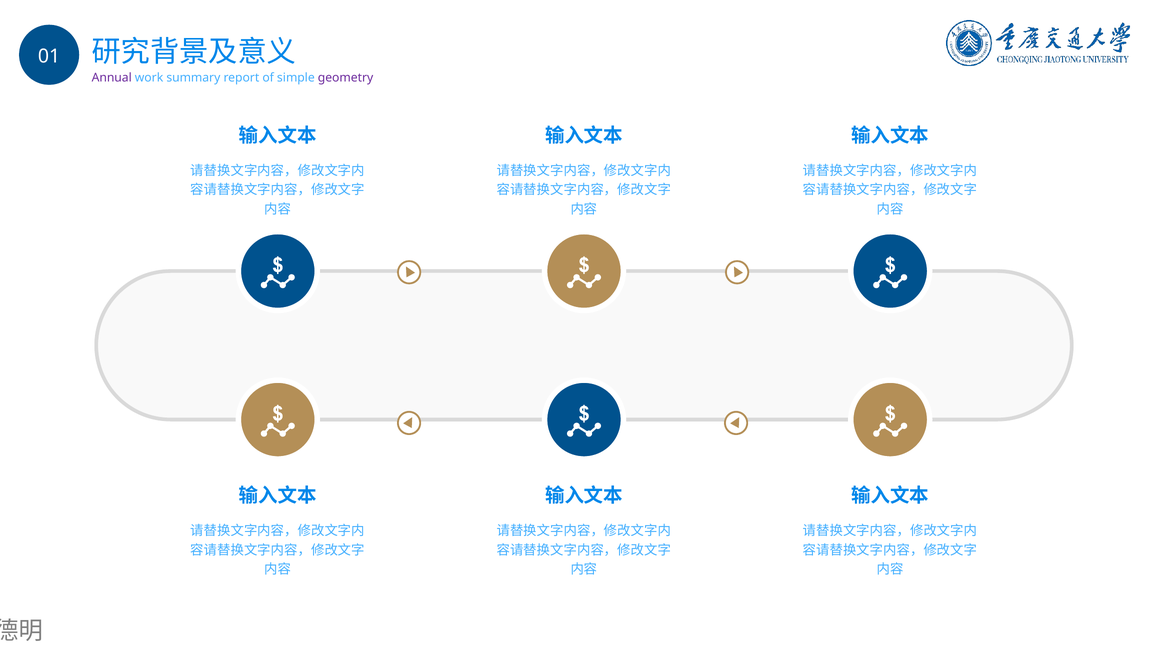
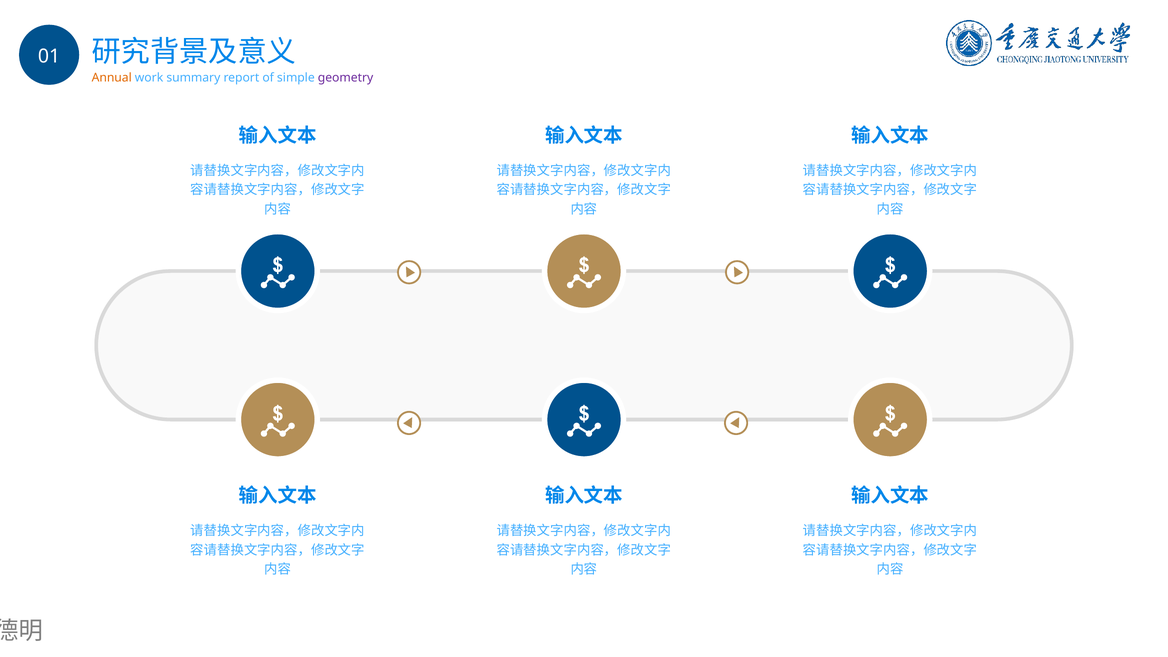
Annual colour: purple -> orange (112, 78)
